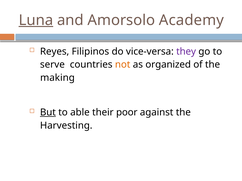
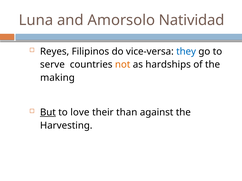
Luna underline: present -> none (36, 20)
Academy: Academy -> Natividad (192, 20)
they colour: purple -> blue (186, 52)
organized: organized -> hardships (168, 65)
able: able -> love (80, 113)
poor: poor -> than (127, 113)
